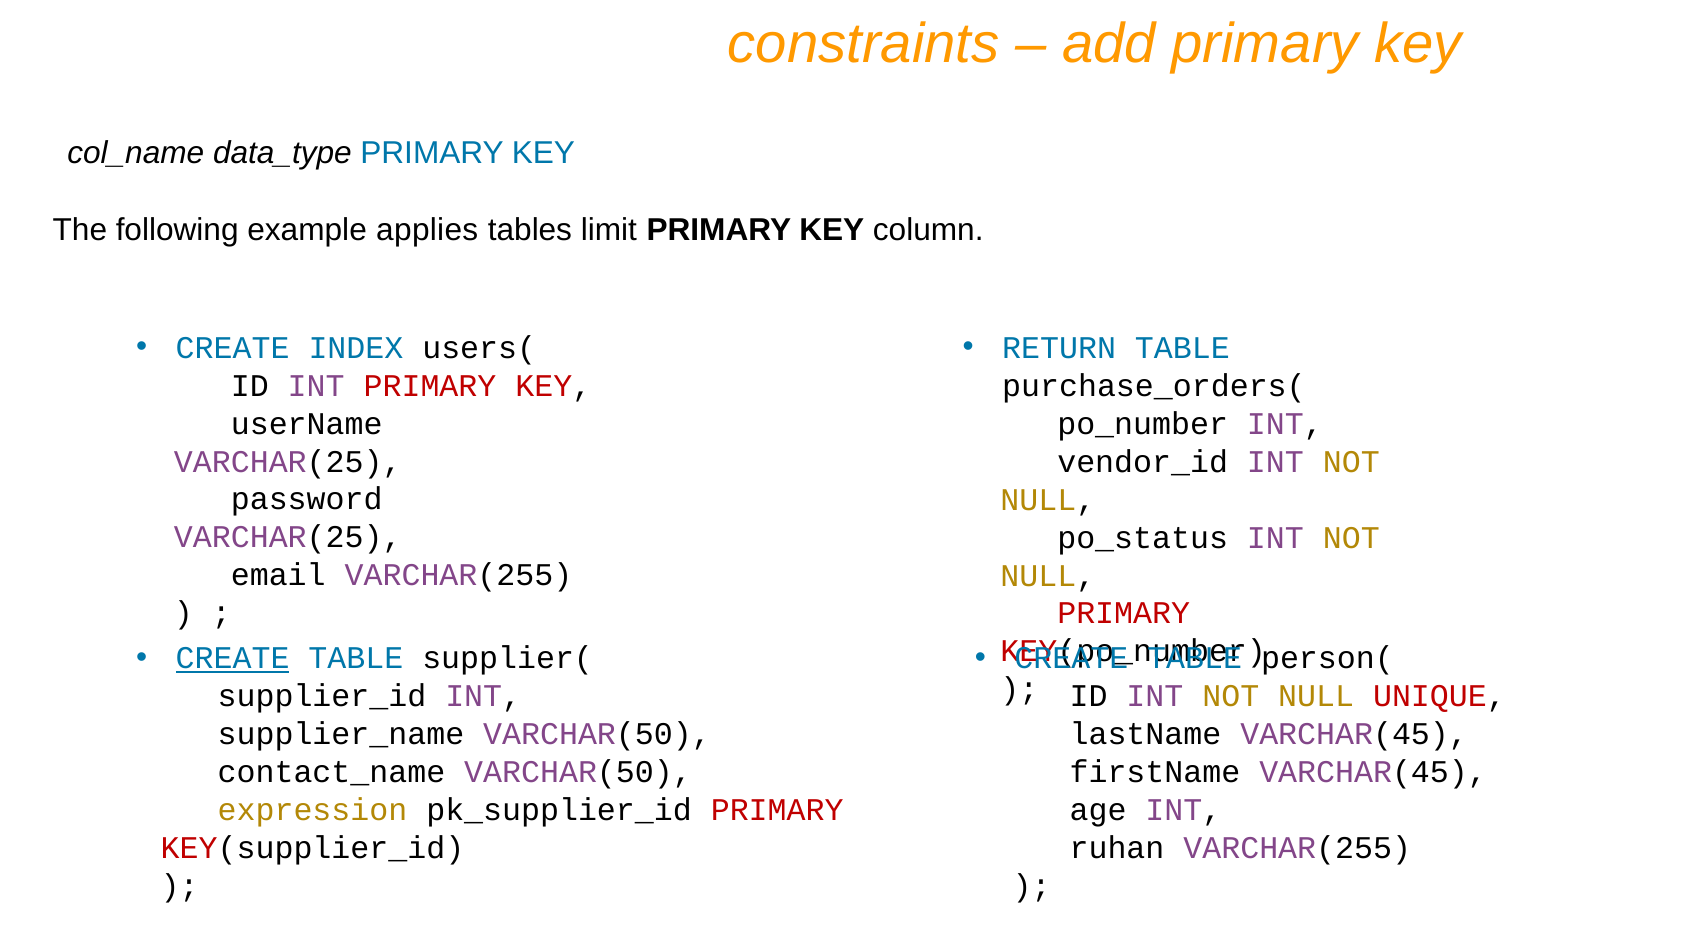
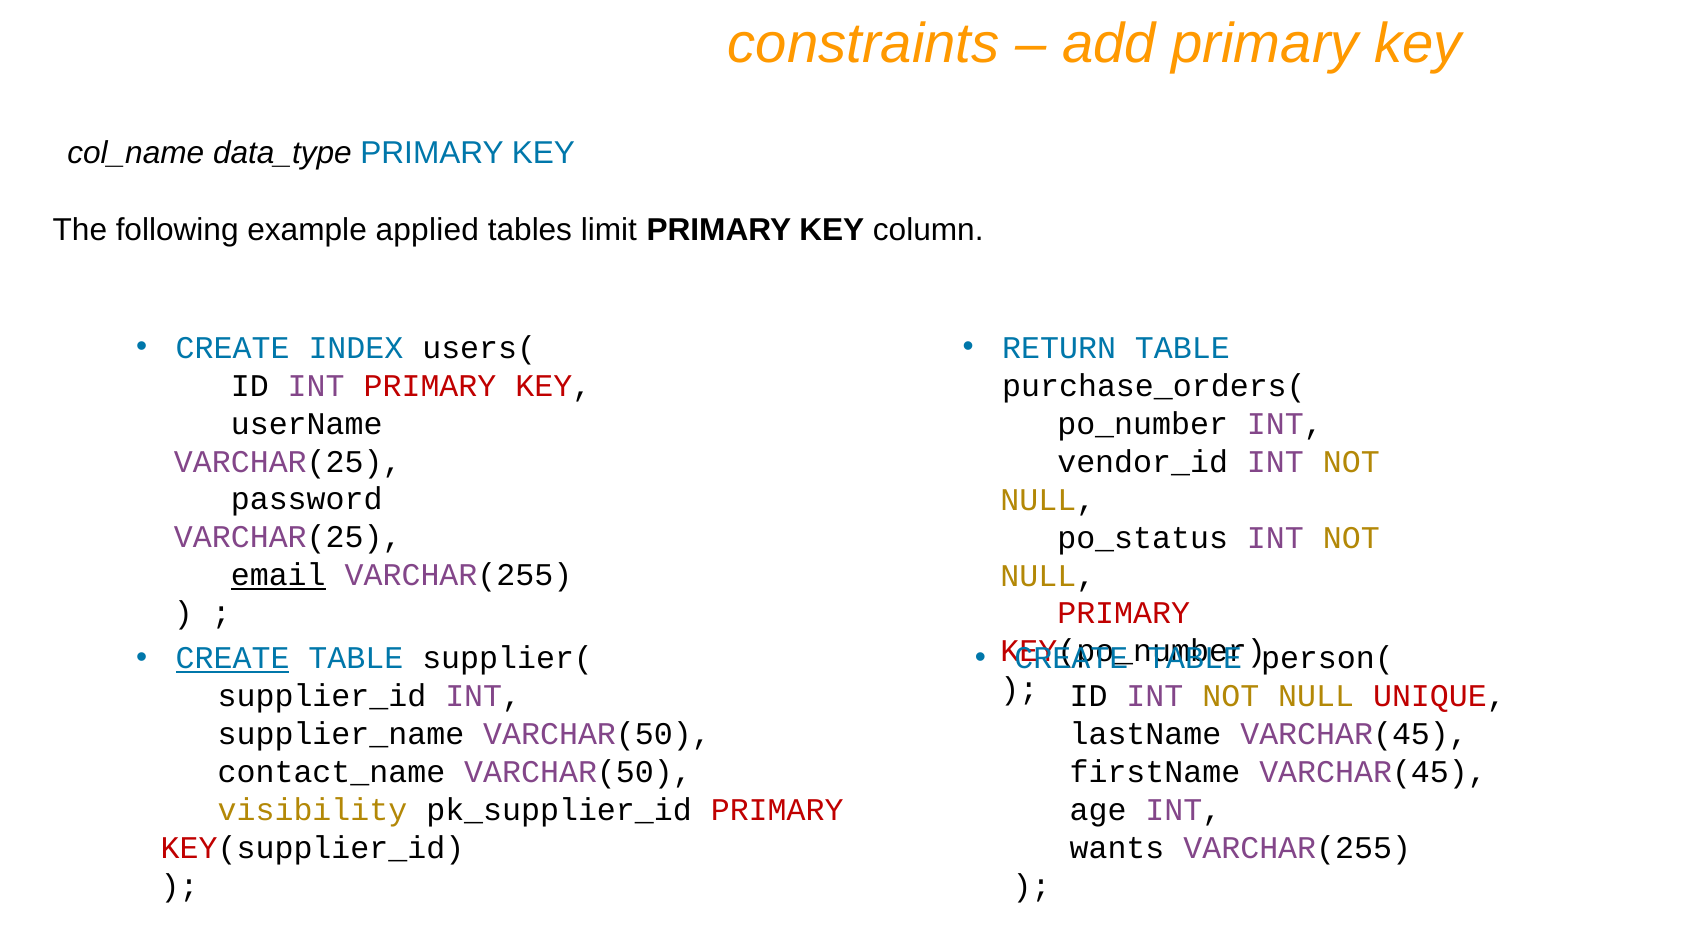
applies: applies -> applied (427, 231)
email underline: none -> present (278, 576)
expression: expression -> visibility (312, 810)
ruhan: ruhan -> wants (1117, 848)
